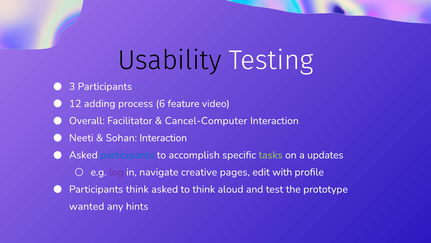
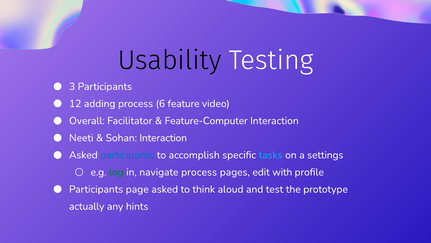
Cancel-Computer: Cancel-Computer -> Feature-Computer (206, 120)
tasks colour: light green -> light blue (271, 155)
updates: updates -> settings (325, 155)
log colour: purple -> green (116, 172)
navigate creative: creative -> process (199, 172)
Participants think: think -> page (137, 189)
wanted: wanted -> actually (87, 206)
